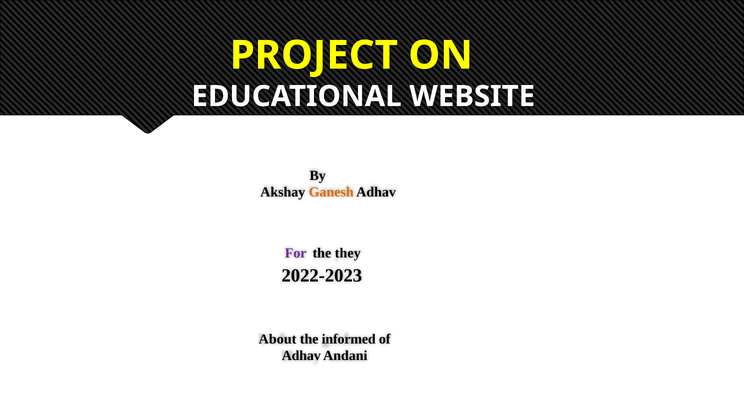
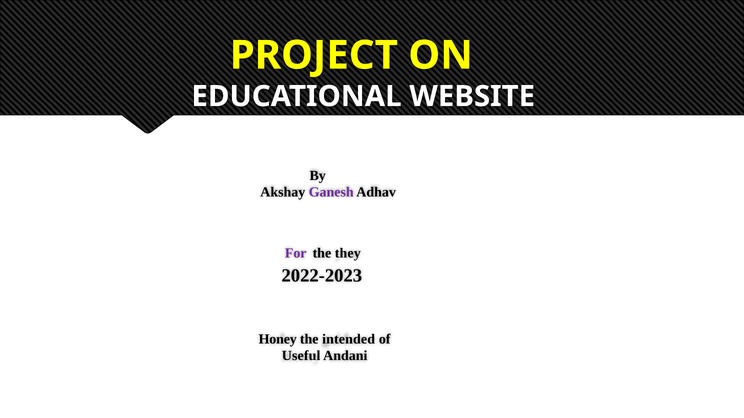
Ganesh colour: orange -> purple (331, 193)
About: About -> Honey (278, 340)
informed: informed -> intended (349, 340)
Adhav: Adhav -> Useful (301, 356)
